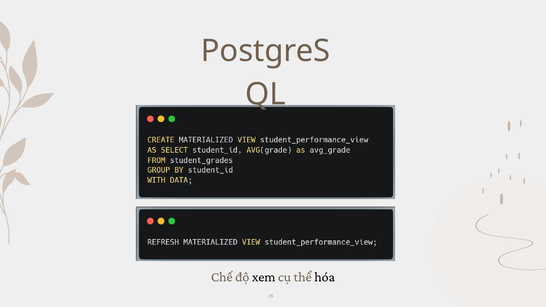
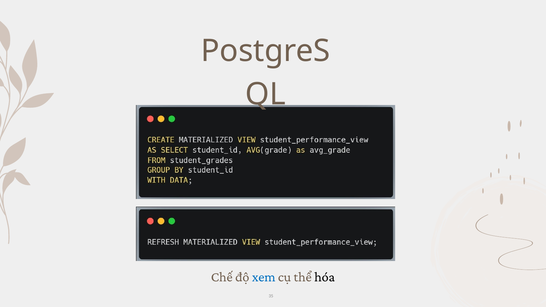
xem colour: black -> blue (264, 277)
